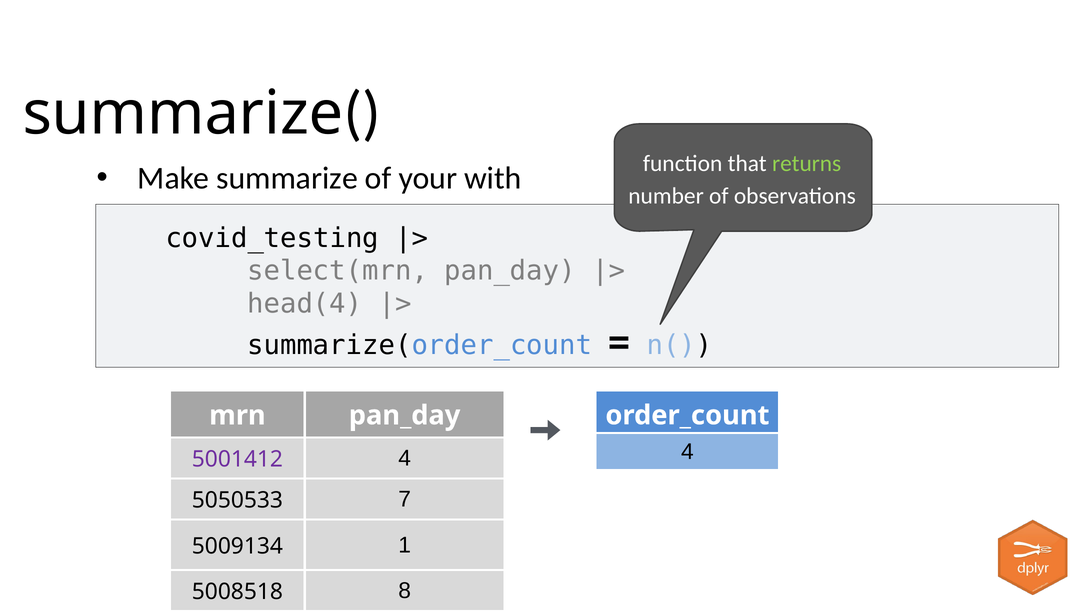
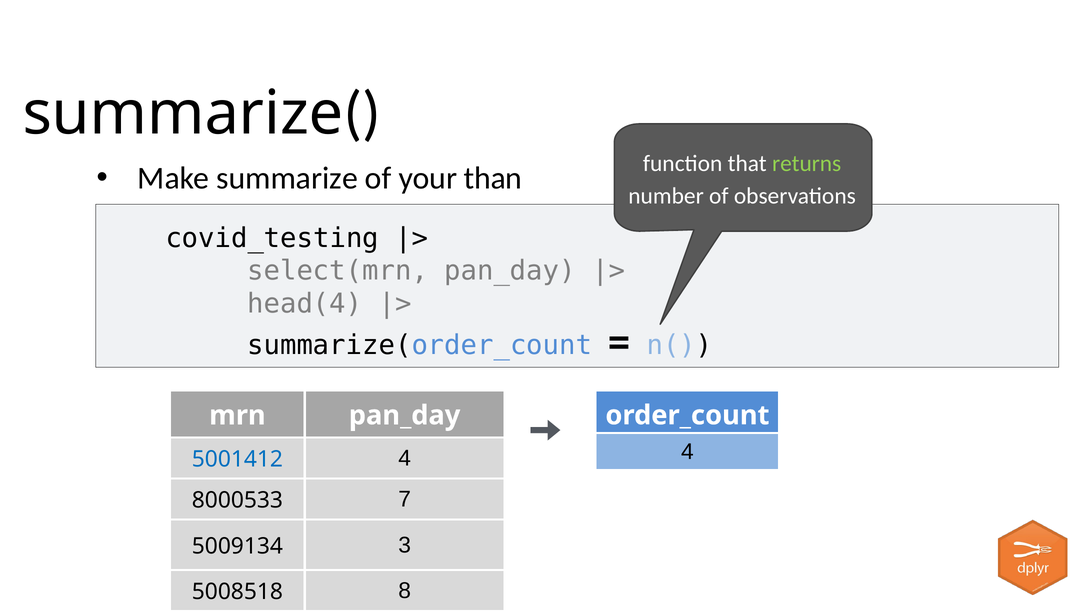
with: with -> than (493, 178)
5001412 colour: purple -> blue (237, 459)
5050533: 5050533 -> 8000533 (237, 500)
1: 1 -> 3 (405, 545)
